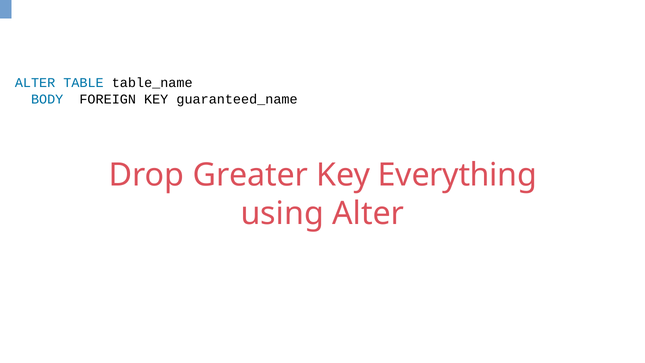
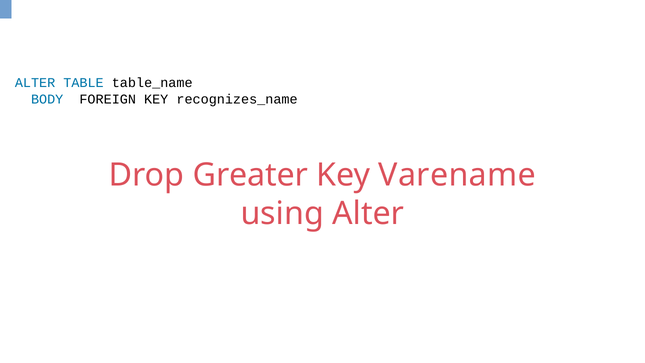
guaranteed_name: guaranteed_name -> recognizes_name (237, 99)
Everything: Everything -> Varename (457, 175)
